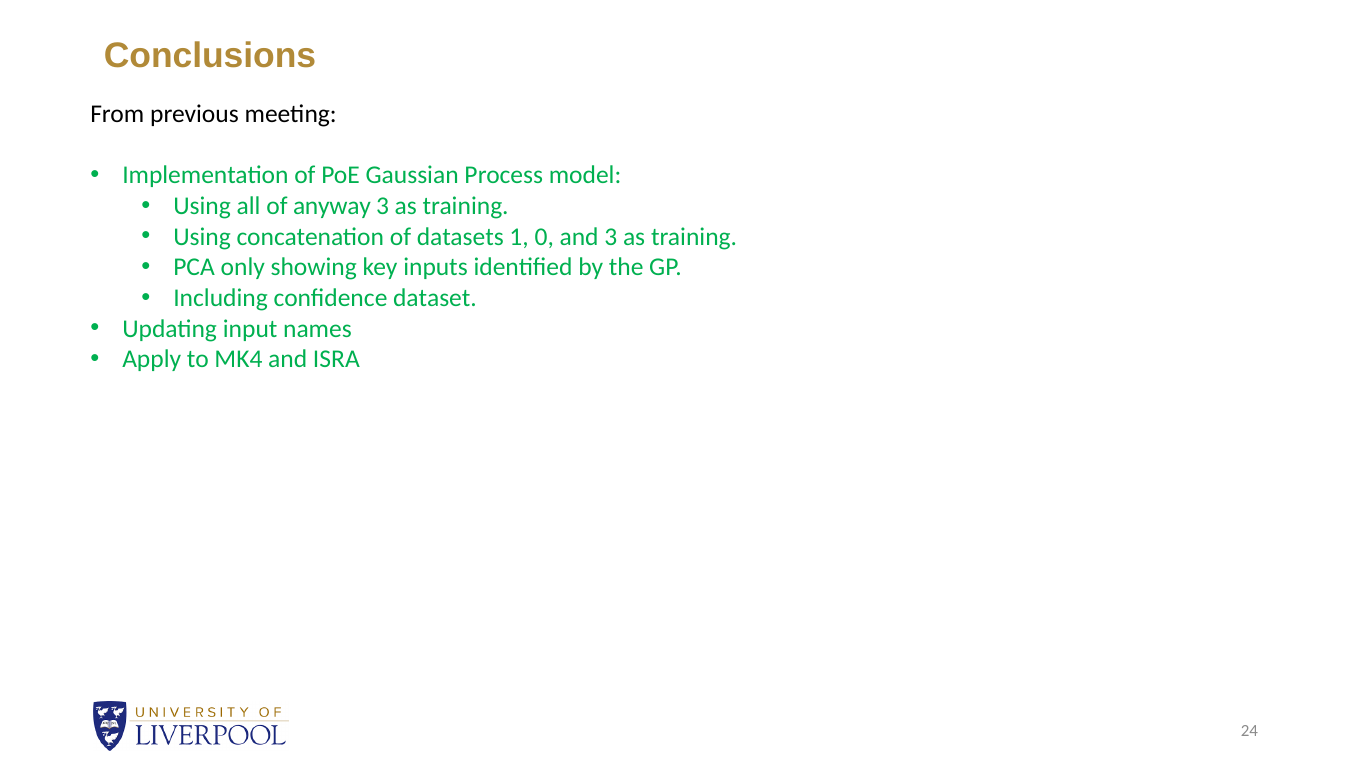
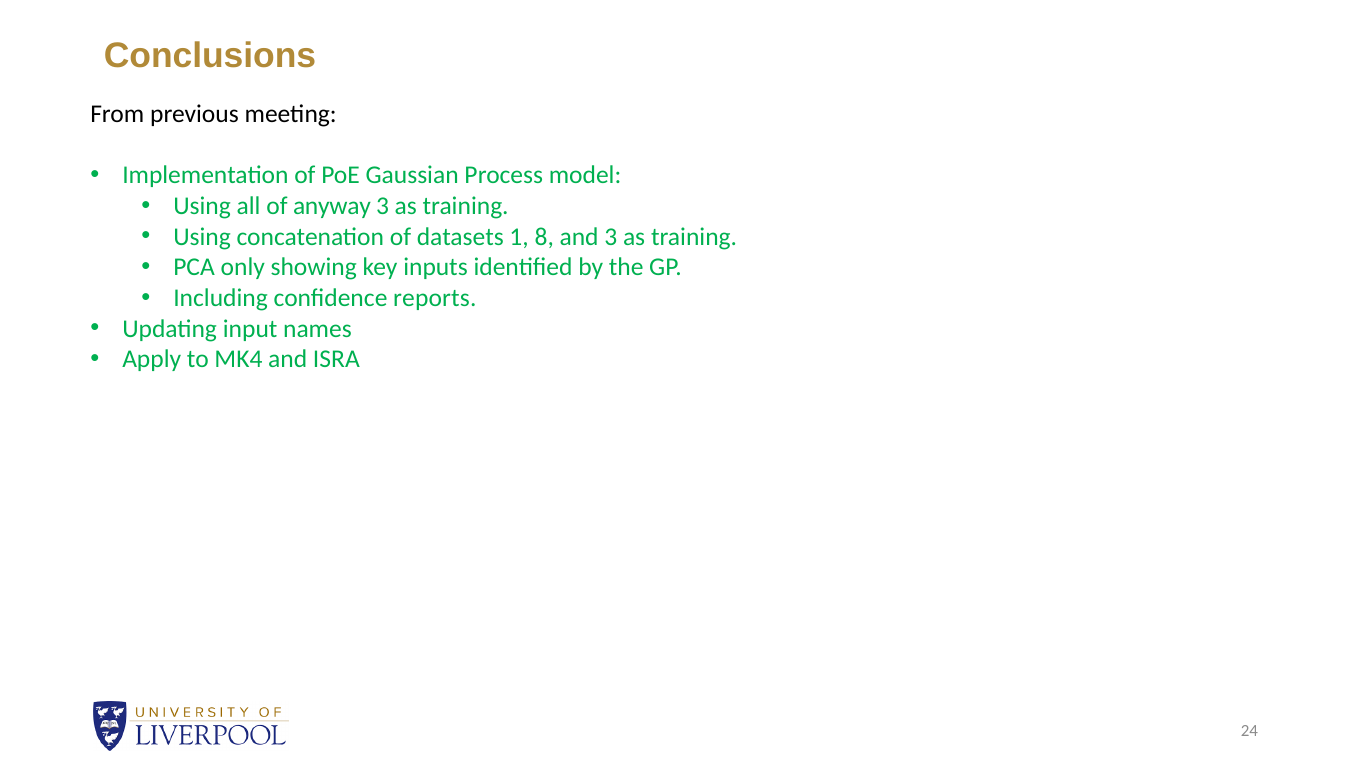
0: 0 -> 8 (544, 237)
dataset: dataset -> reports (435, 298)
